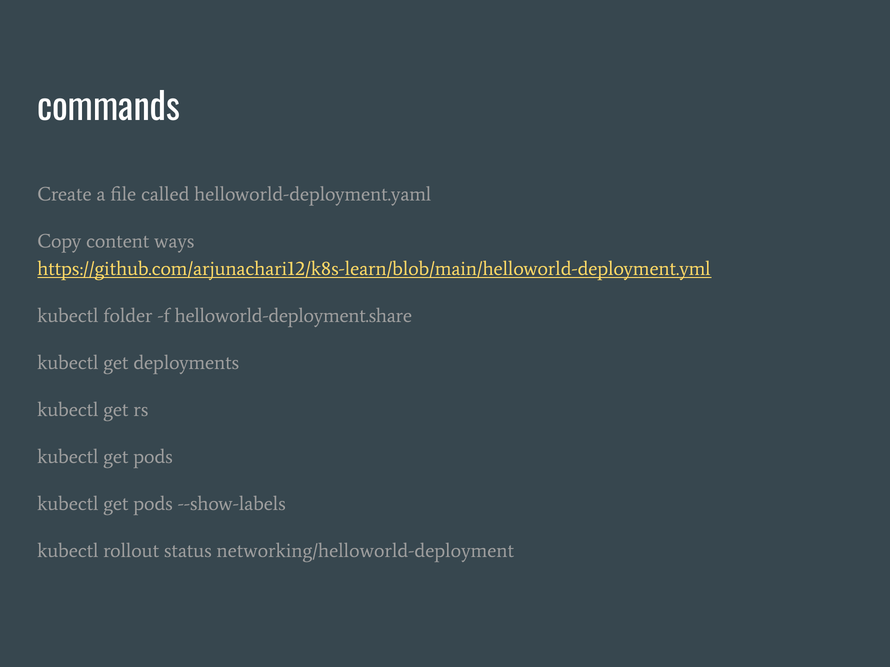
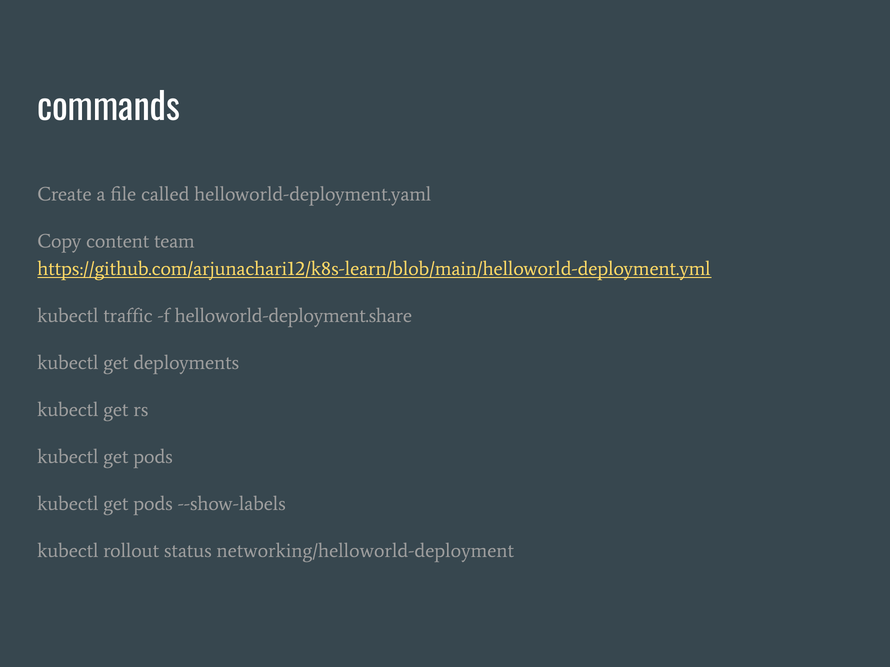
ways: ways -> team (174, 242)
folder: folder -> traffic (128, 316)
